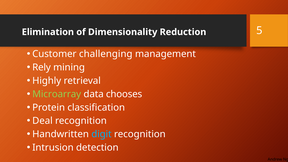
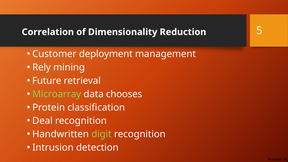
Elimination: Elimination -> Correlation (48, 32)
challenging: challenging -> deployment (106, 54)
Highly: Highly -> Future (47, 81)
digit colour: light blue -> light green (101, 134)
